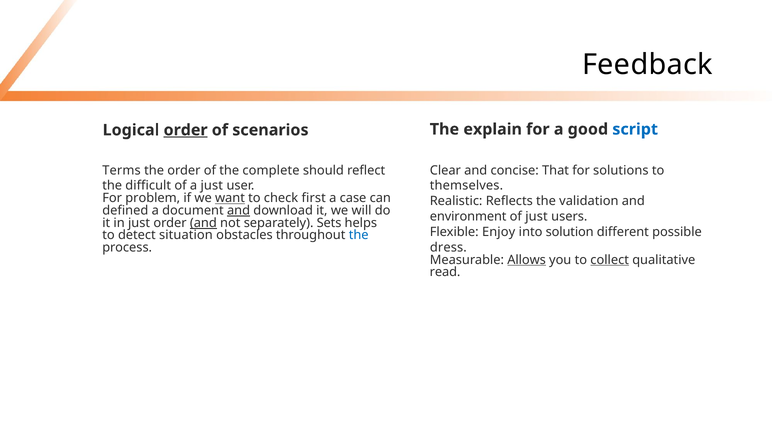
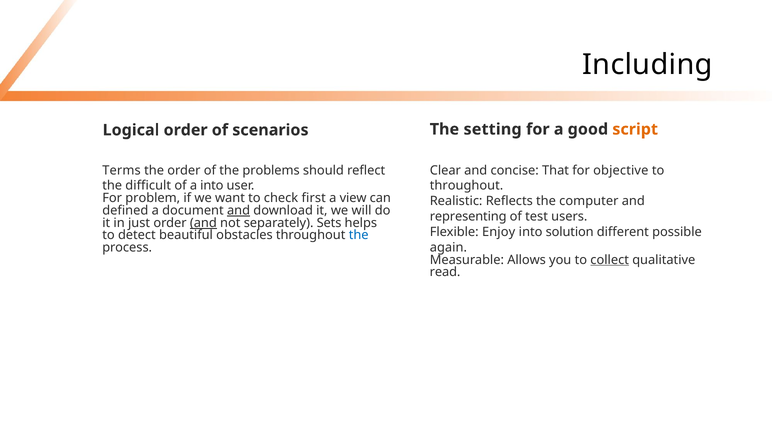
Feedback: Feedback -> Including (647, 65)
explain: explain -> setting (493, 129)
script colour: blue -> orange (635, 129)
order underline: present -> none (186, 130)
complete: complete -> problems (271, 170)
solutions: solutions -> objective (621, 170)
a just: just -> into (212, 186)
themselves: themselves -> throughout (467, 186)
want underline: present -> none (230, 198)
case: case -> view (353, 198)
validation: validation -> computer (589, 201)
environment: environment -> representing (468, 217)
of just: just -> test (537, 217)
situation: situation -> beautiful (186, 235)
dress: dress -> again (448, 248)
Allows underline: present -> none (527, 260)
